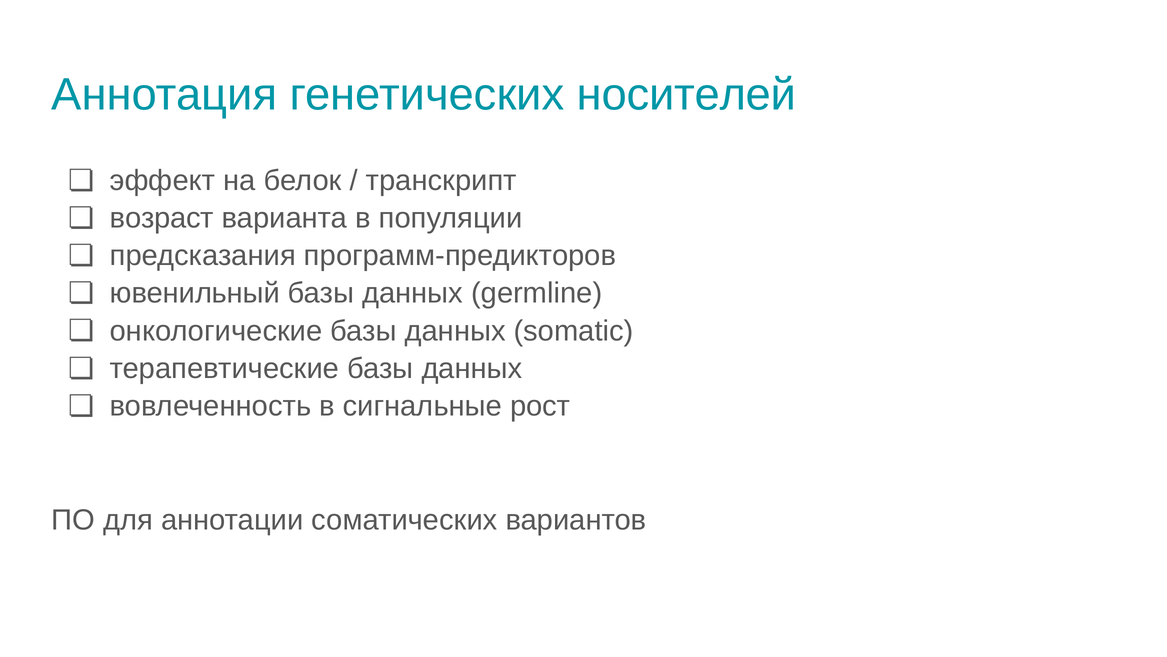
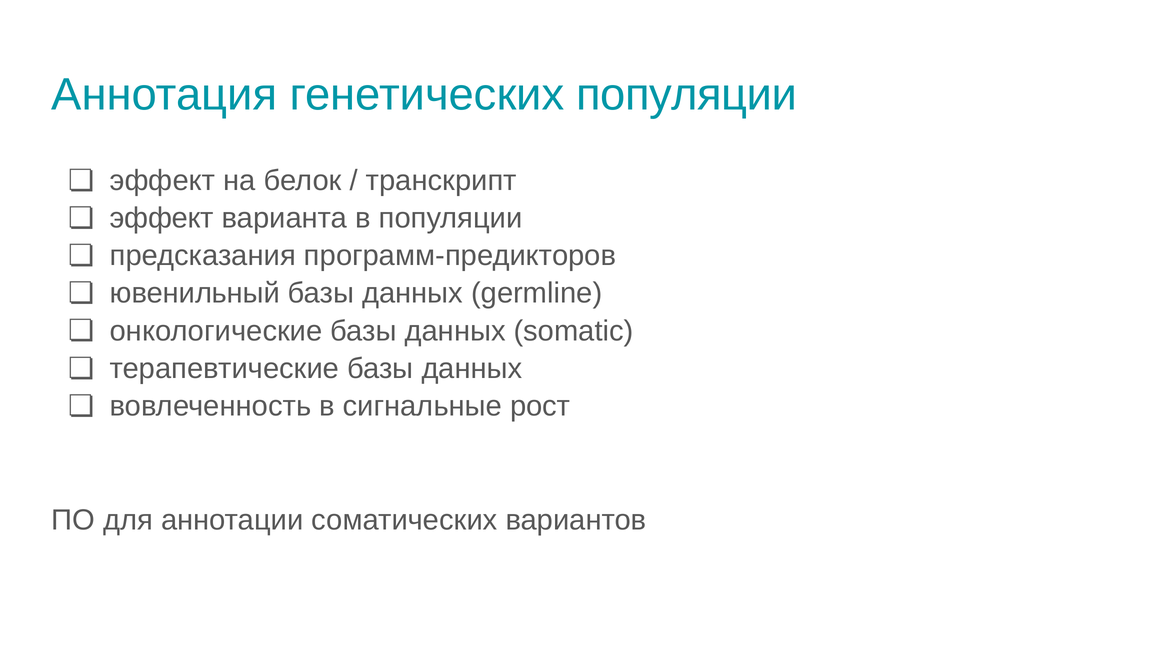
генетических носителей: носителей -> популяции (687, 95)
возраст: возраст -> эффект (162, 218)
